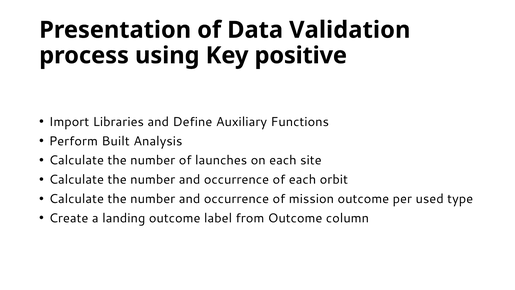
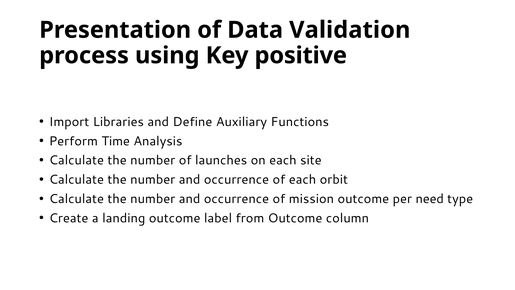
Built: Built -> Time (116, 141)
used: used -> need (430, 199)
